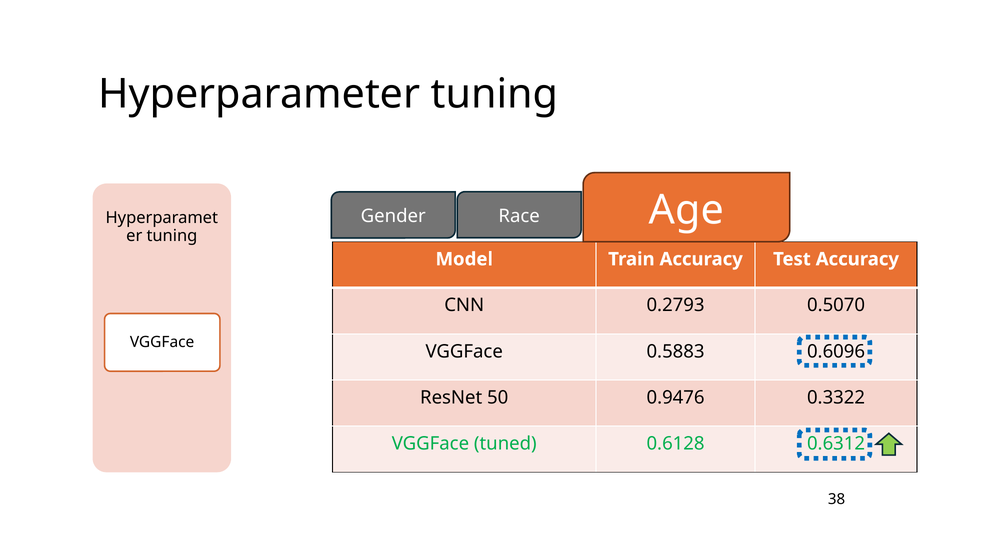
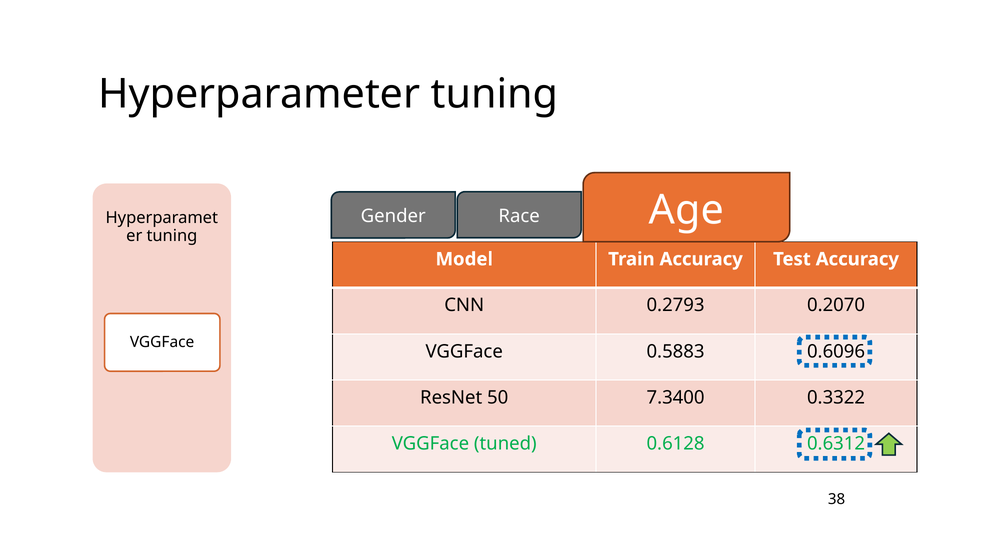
0.5070: 0.5070 -> 0.2070 (836, 305)
0.9476: 0.9476 -> 7.3400 (676, 397)
